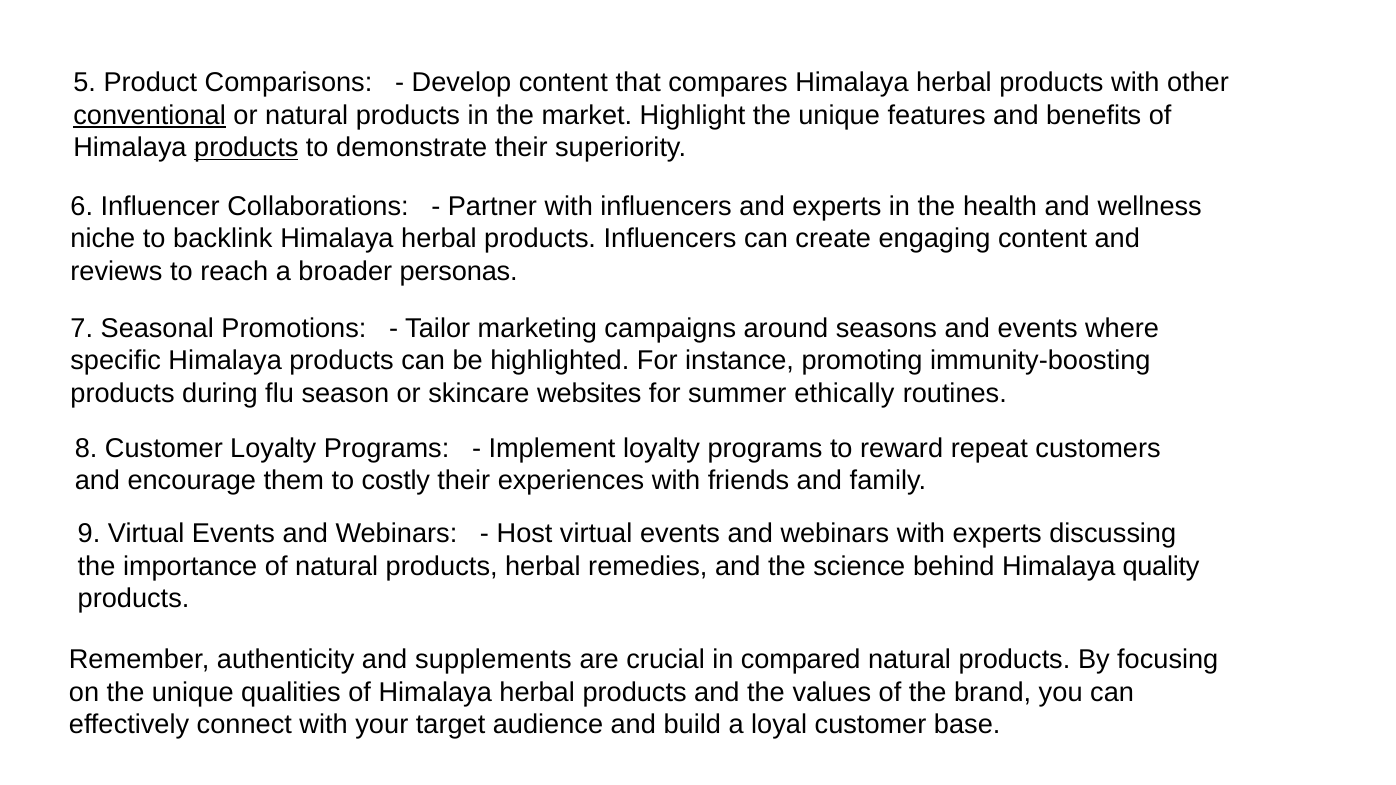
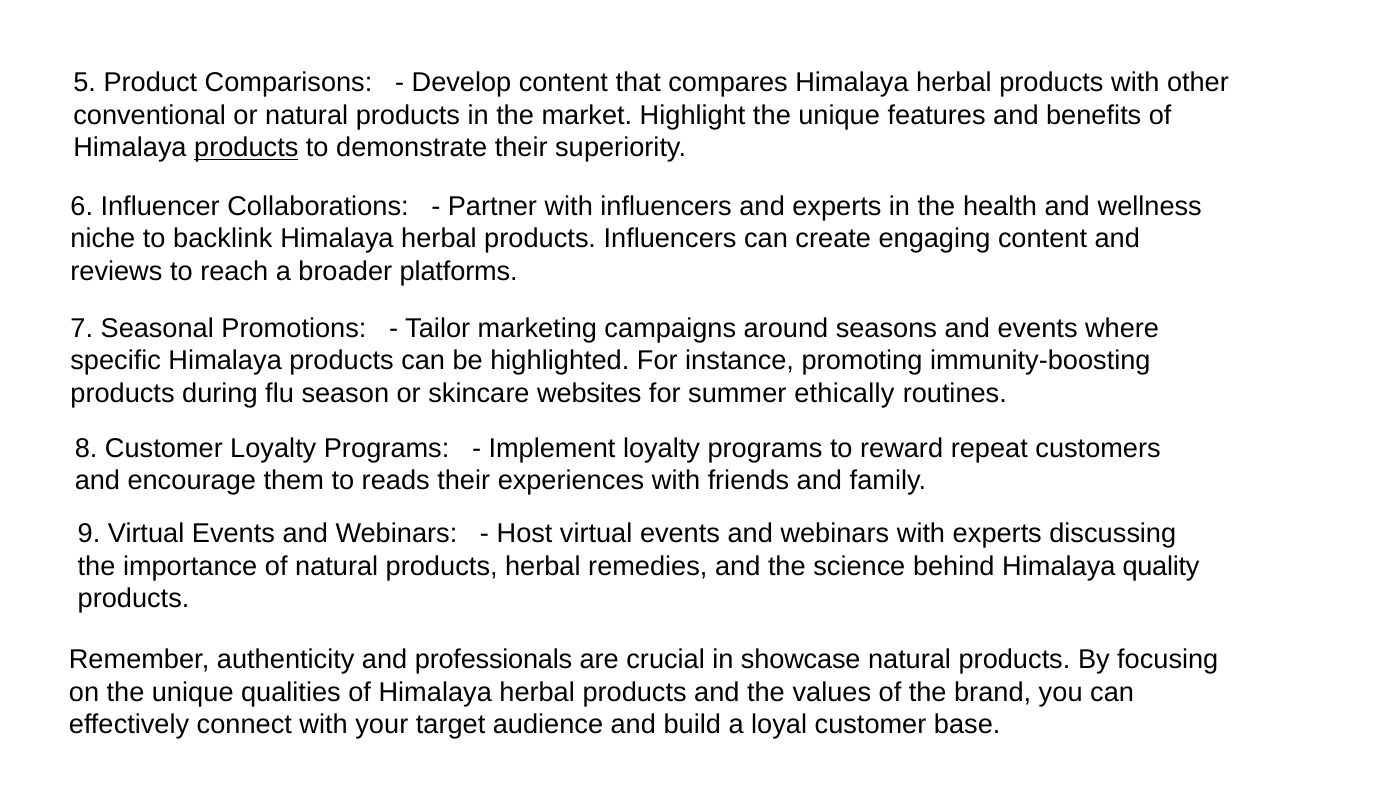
conventional underline: present -> none (150, 115)
personas: personas -> platforms (459, 271)
costly: costly -> reads (396, 481)
supplements: supplements -> professionals (494, 660)
compared: compared -> showcase (801, 660)
